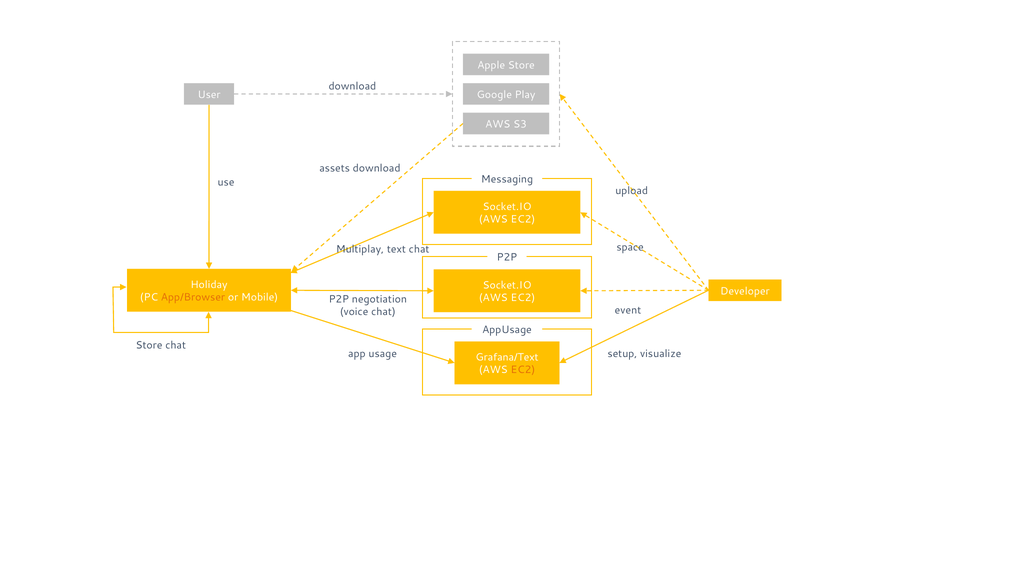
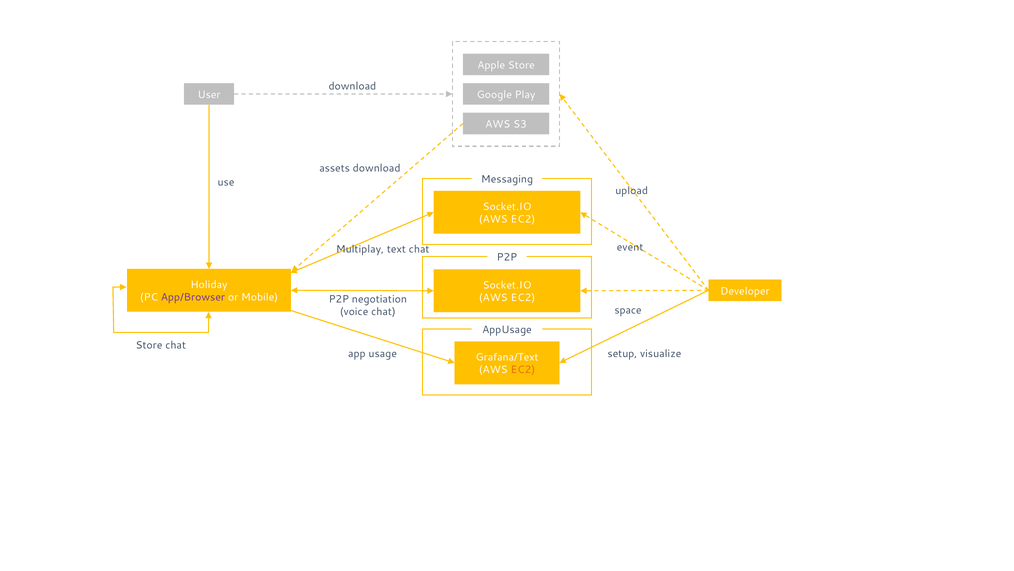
space: space -> event (630, 247)
App/Browser colour: orange -> purple (193, 297)
event: event -> space (628, 310)
